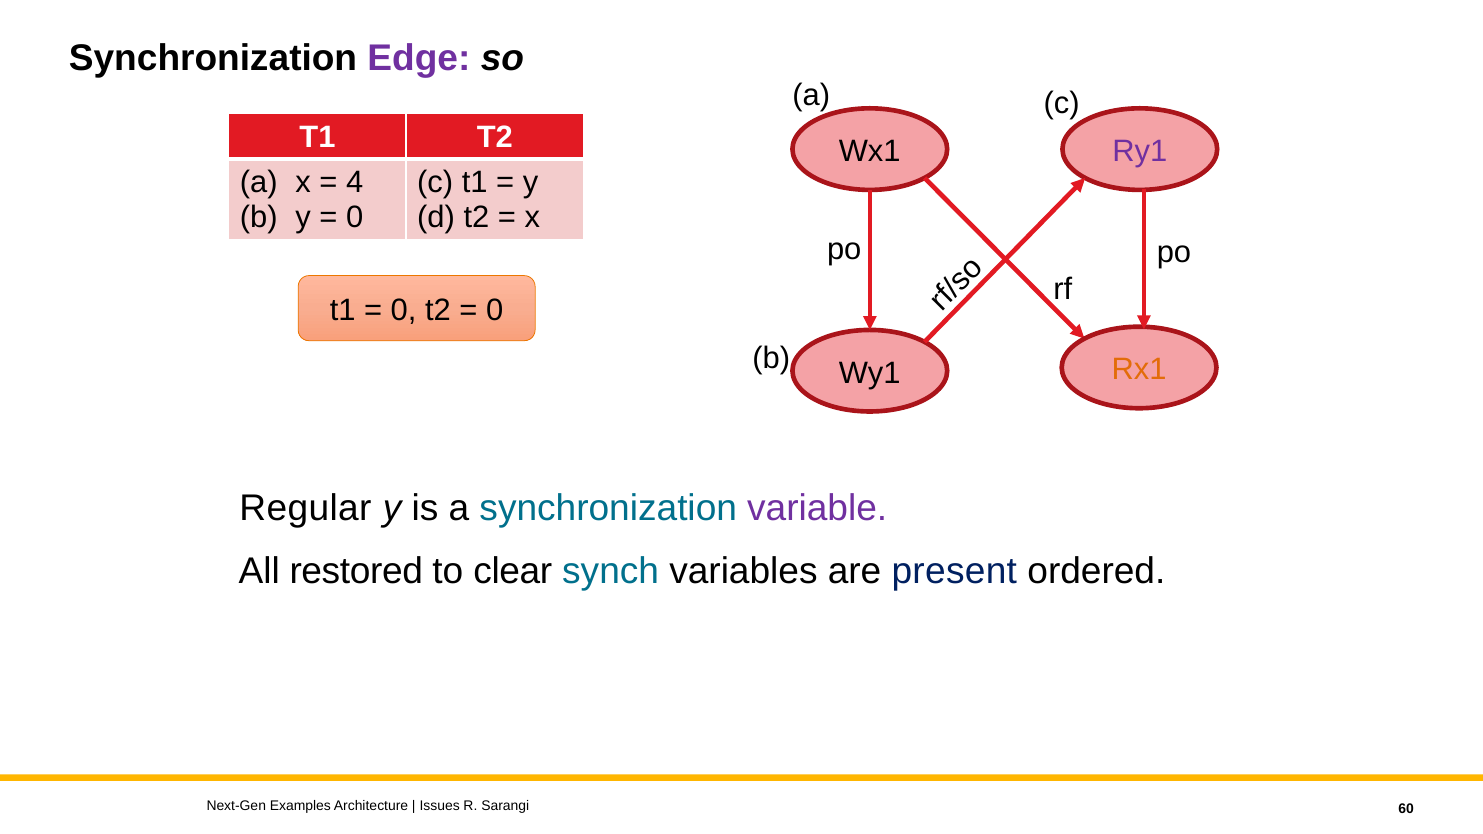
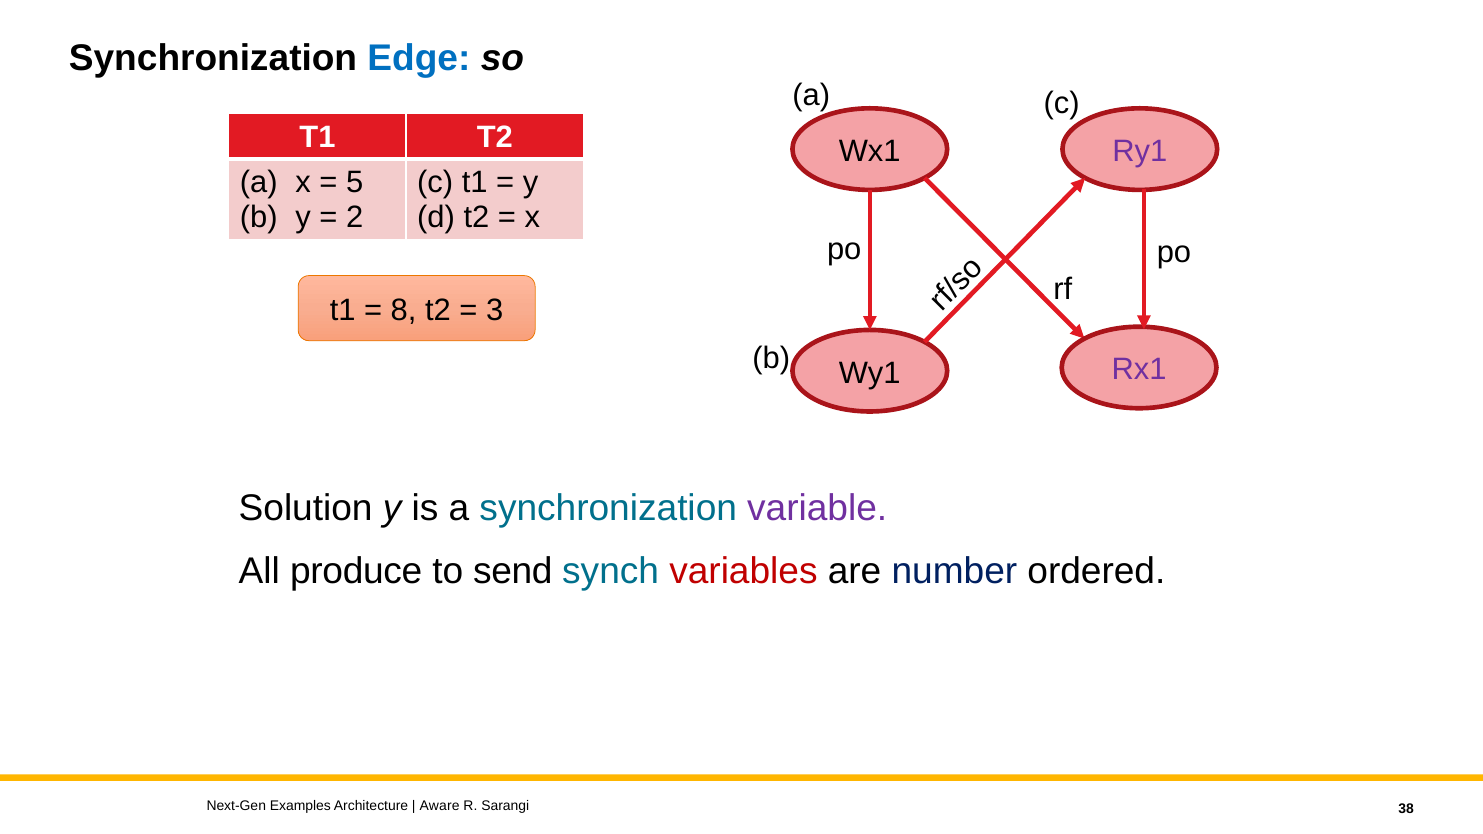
Edge colour: purple -> blue (419, 59)
4: 4 -> 5 (355, 183)
0: 0 -> 2 (355, 217)
0: 0 -> 8 (404, 310)
0: 0 -> 3 (495, 310)
Rx1 colour: orange -> purple (1139, 370)
Regular: Regular -> Solution (306, 508)
restored: restored -> produce (356, 571)
clear: clear -> send (513, 571)
variables colour: black -> red (743, 571)
present: present -> number (954, 571)
Issues: Issues -> Aware (440, 806)
60: 60 -> 38 (1406, 809)
